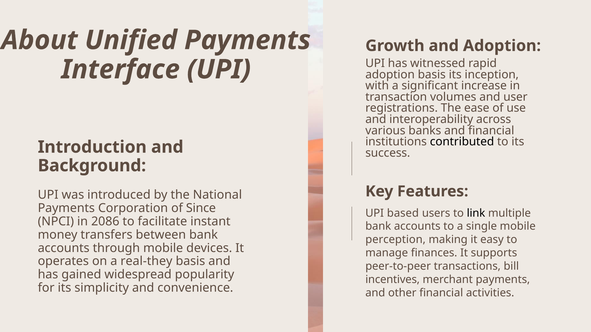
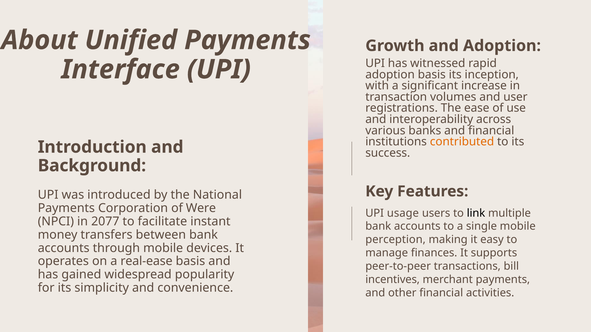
contributed colour: black -> orange (462, 142)
Since: Since -> Were (201, 208)
based: based -> usage (403, 213)
2086: 2086 -> 2077 (105, 222)
real-they: real-they -> real-ease (147, 262)
